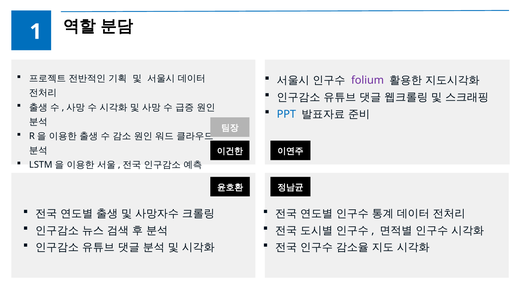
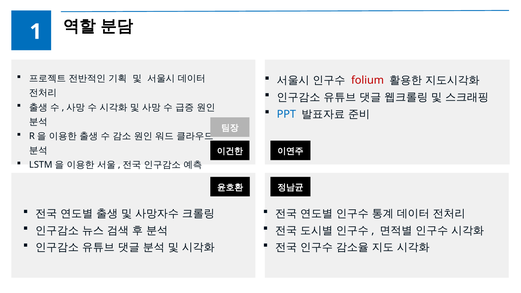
folium colour: purple -> red (368, 80)
